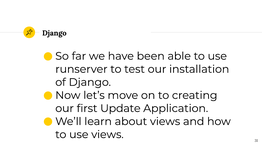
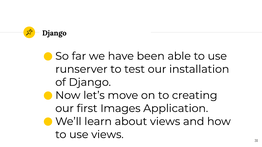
Update: Update -> Images (120, 109)
